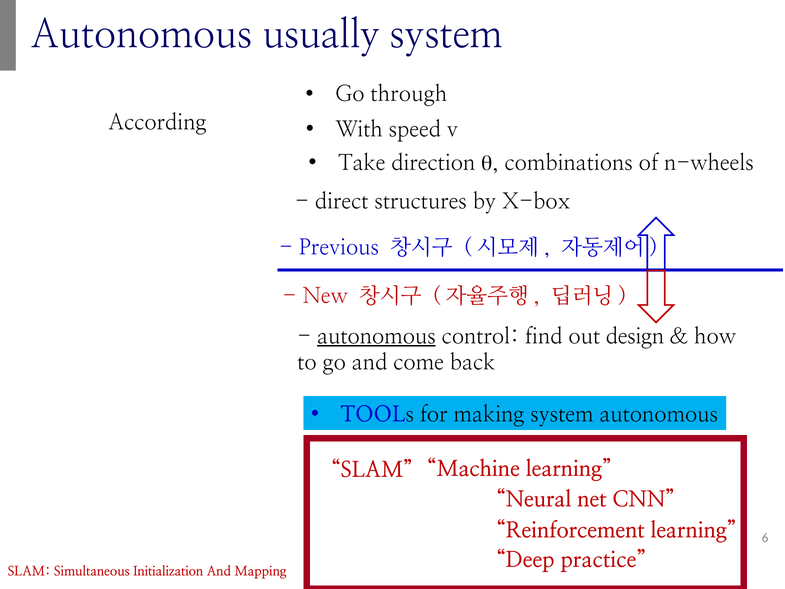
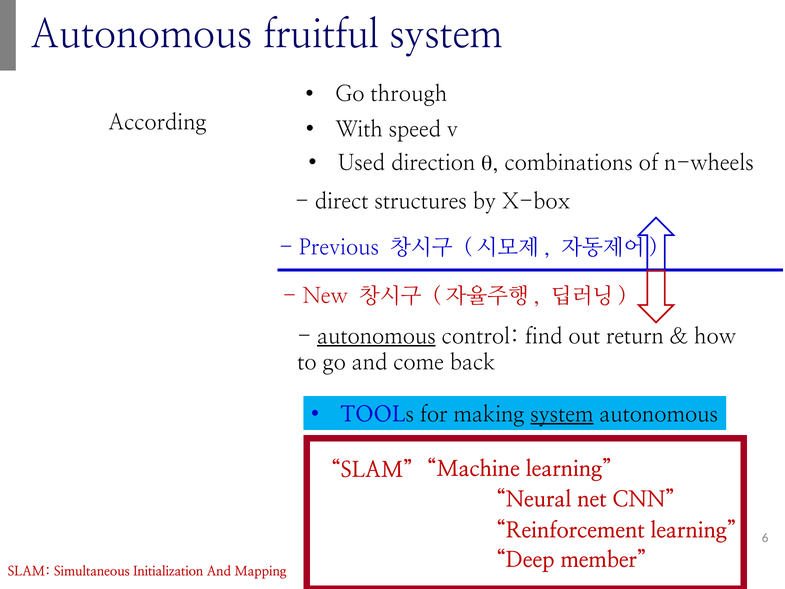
usually: usually -> fruitful (321, 35)
Take: Take -> Used (362, 163)
design: design -> return (635, 336)
system underline: none -> present (562, 414)
practice: practice -> member (604, 560)
